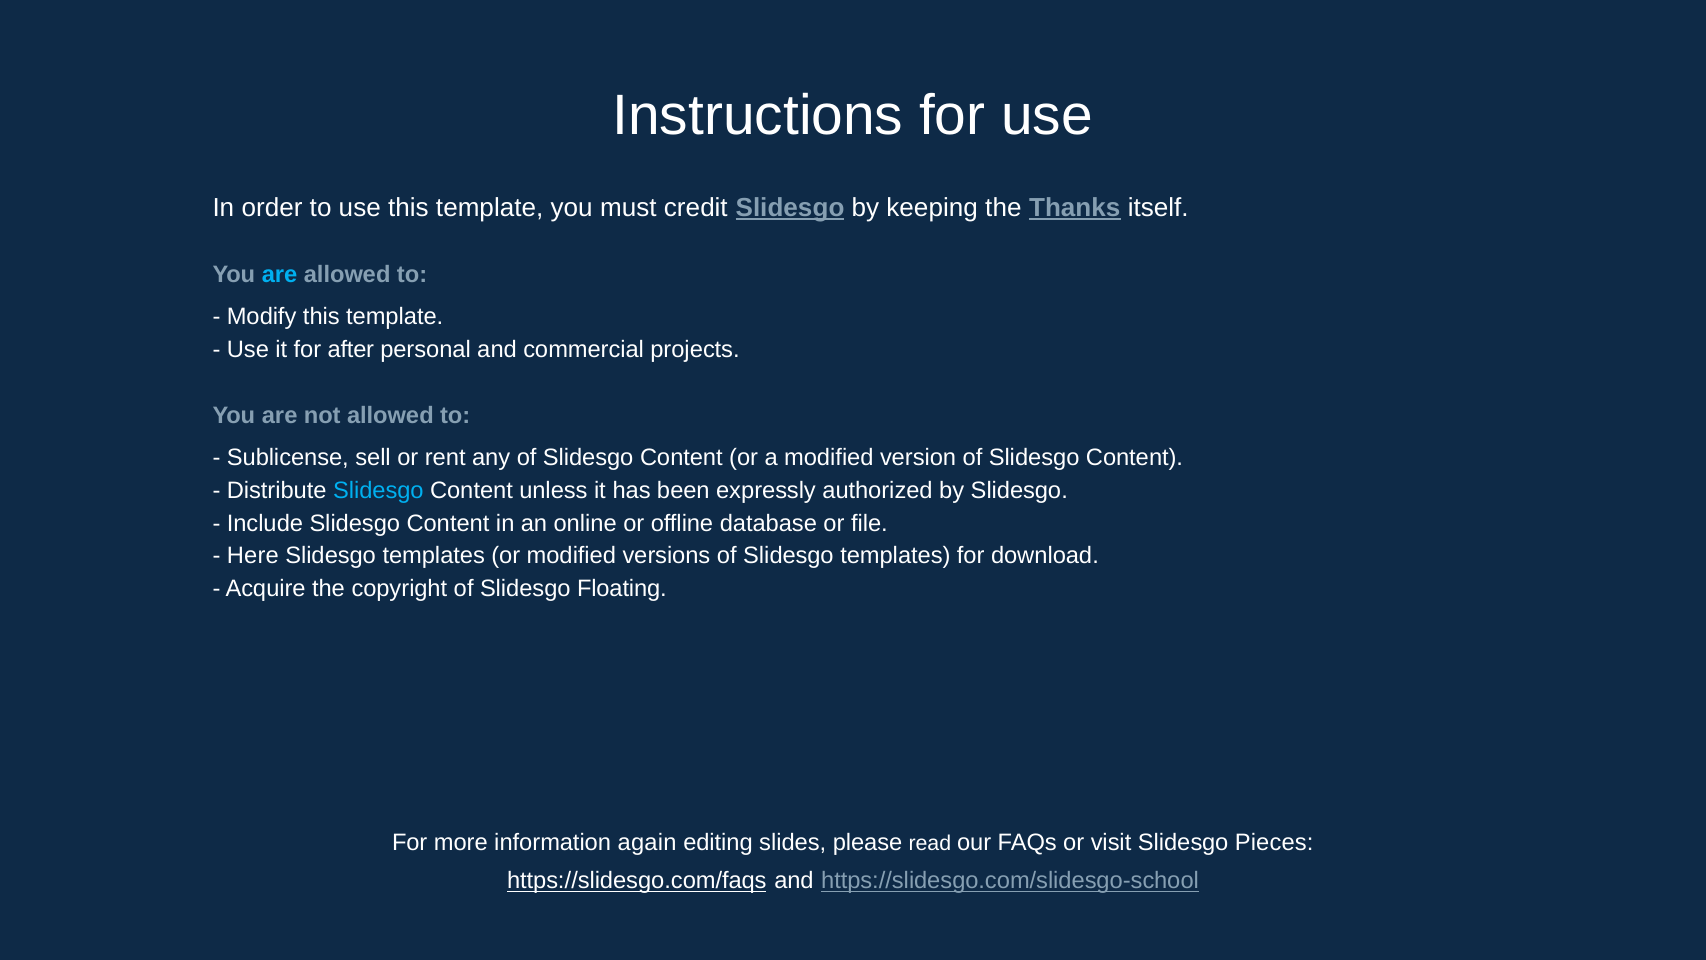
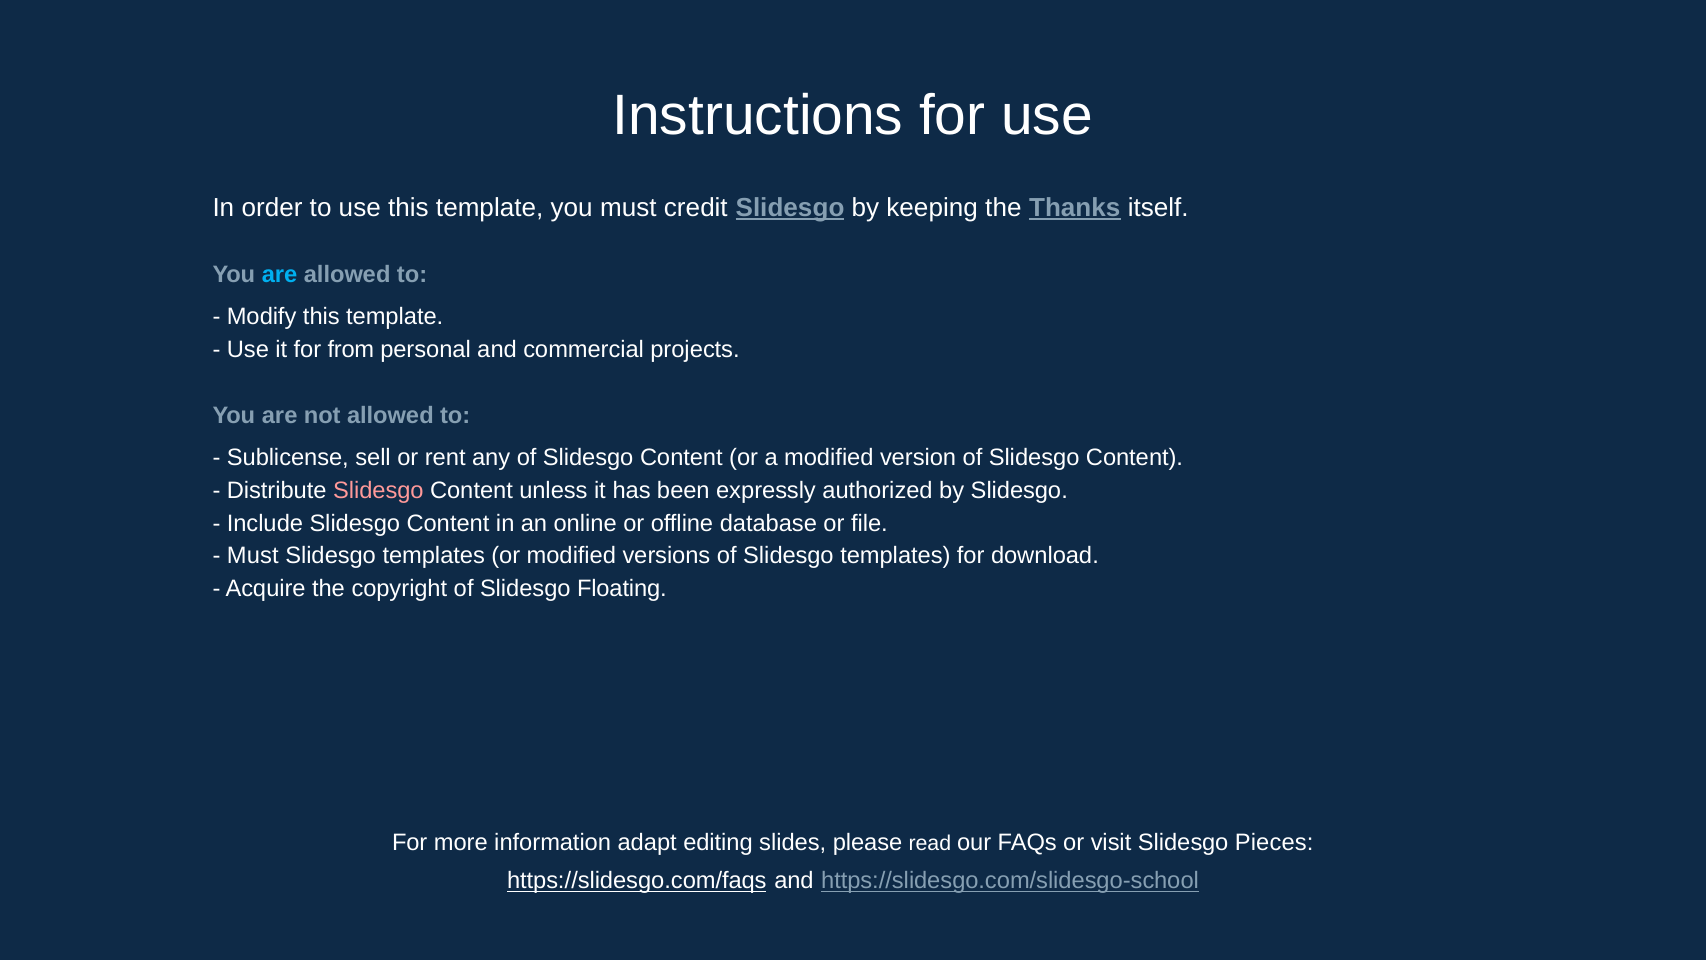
after: after -> from (351, 350)
Slidesgo colour: light blue -> pink (378, 490)
Here: Here -> Must (253, 556)
again: again -> adapt (647, 842)
